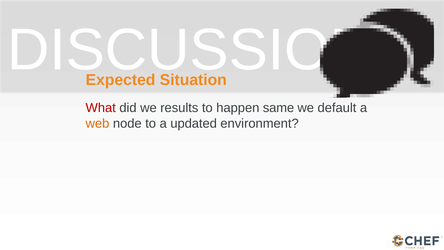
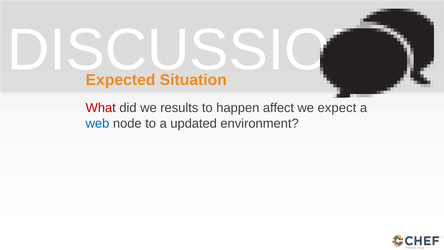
same: same -> affect (278, 108)
default: default -> expect (337, 108)
web colour: orange -> blue (98, 123)
